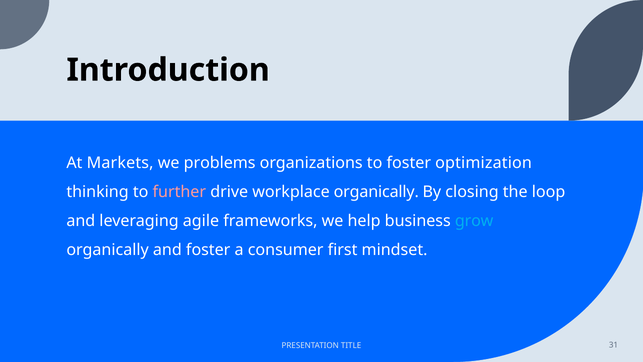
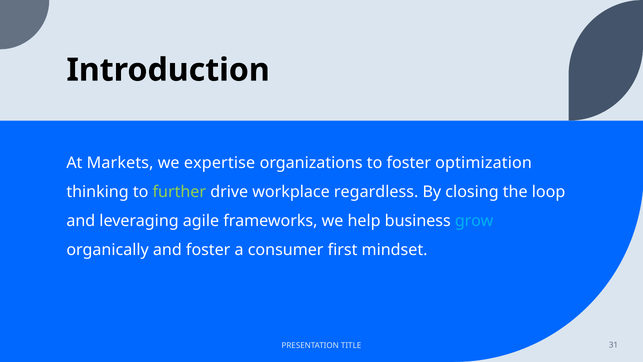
problems: problems -> expertise (220, 163)
further colour: pink -> light green (179, 192)
workplace organically: organically -> regardless (376, 192)
